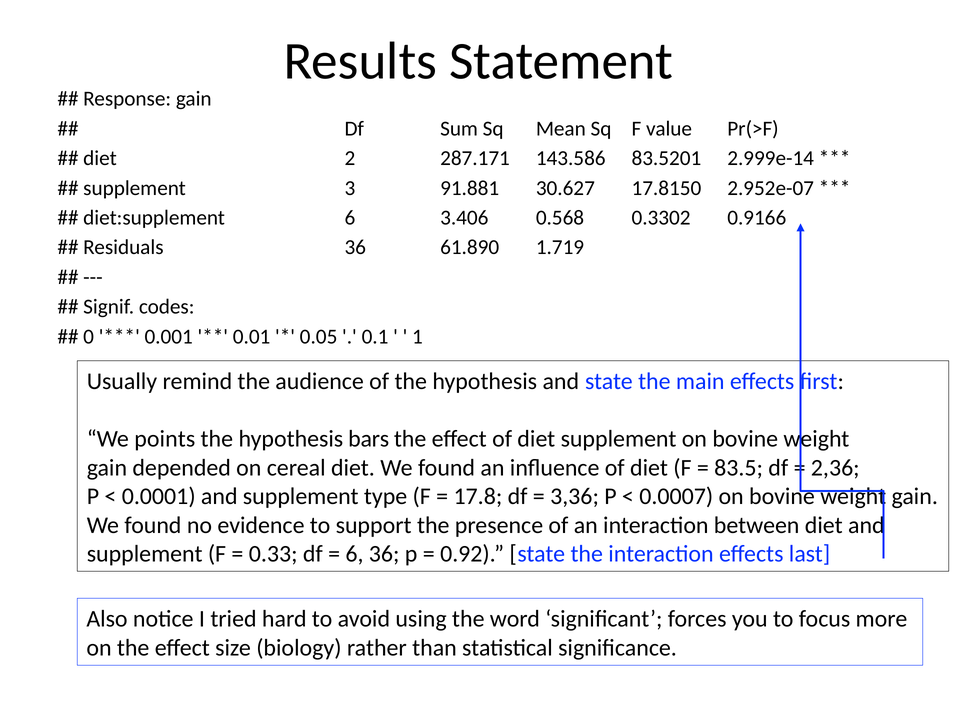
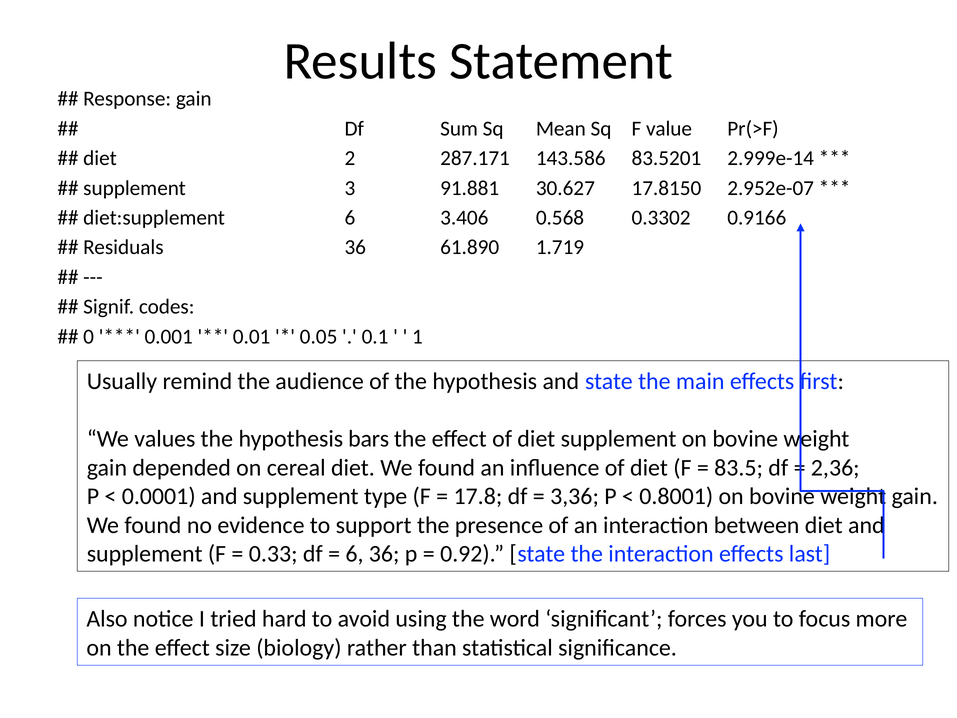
points: points -> values (165, 439)
0.0007: 0.0007 -> 0.8001 (676, 496)
